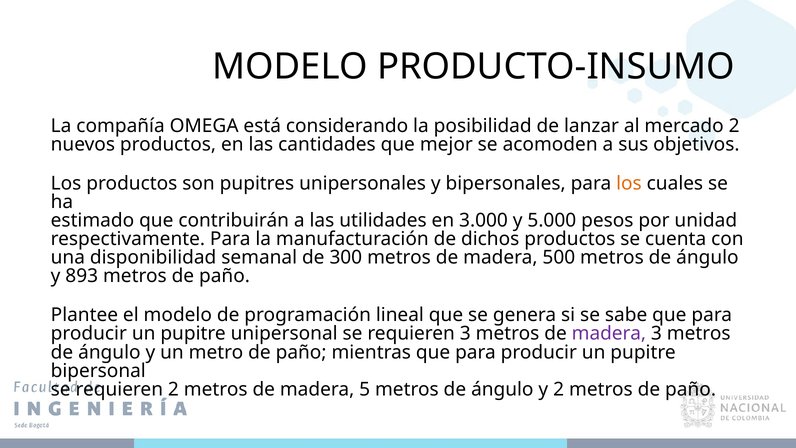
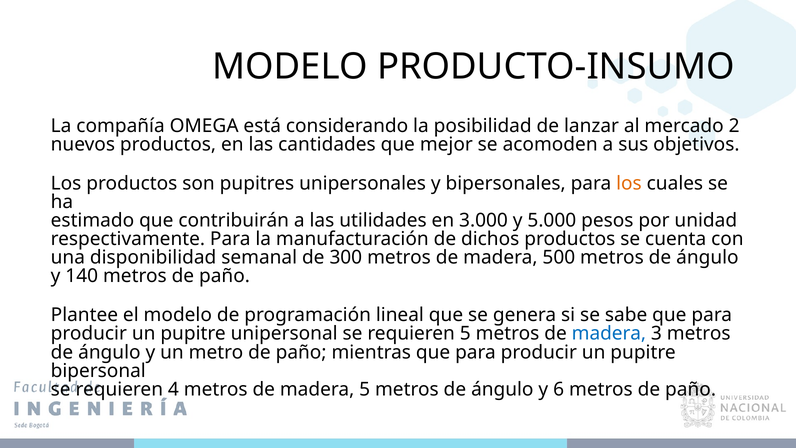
893: 893 -> 140 (82, 276)
requieren 3: 3 -> 5 (465, 334)
madera colour: purple -> blue (609, 334)
requieren 2: 2 -> 4 (173, 389)
y 2: 2 -> 6 (559, 389)
